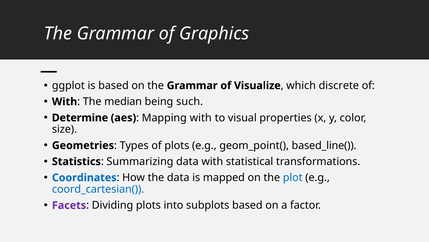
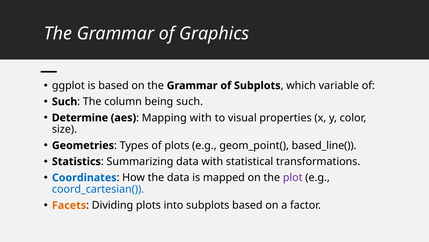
of Visualize: Visualize -> Subplots (257, 85)
discrete: discrete -> variable (339, 85)
With: With -> Such (65, 101)
median: median -> column (123, 101)
plot colour: blue -> purple (293, 177)
Facets colour: purple -> orange (69, 205)
